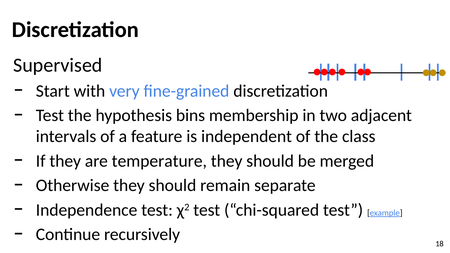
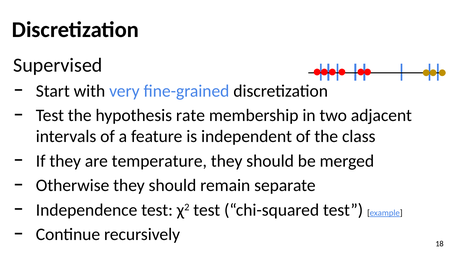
bins: bins -> rate (190, 116)
